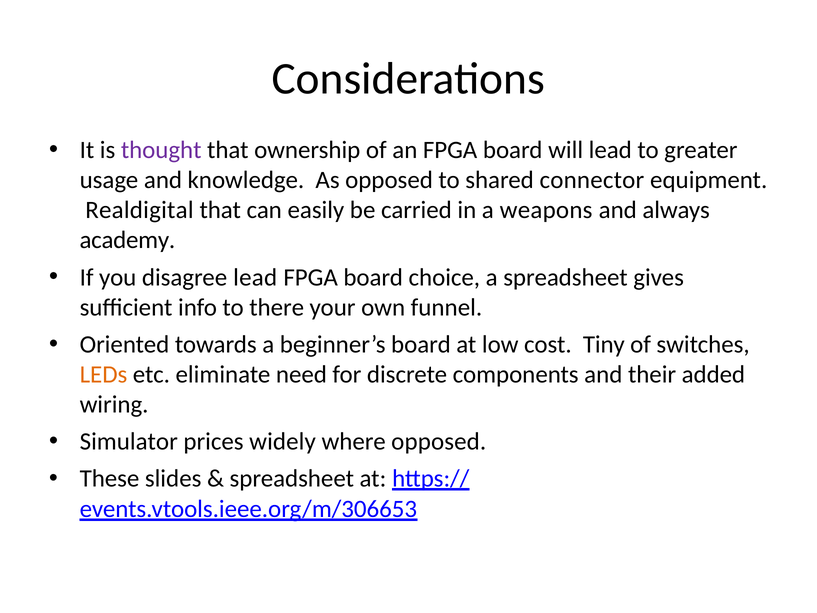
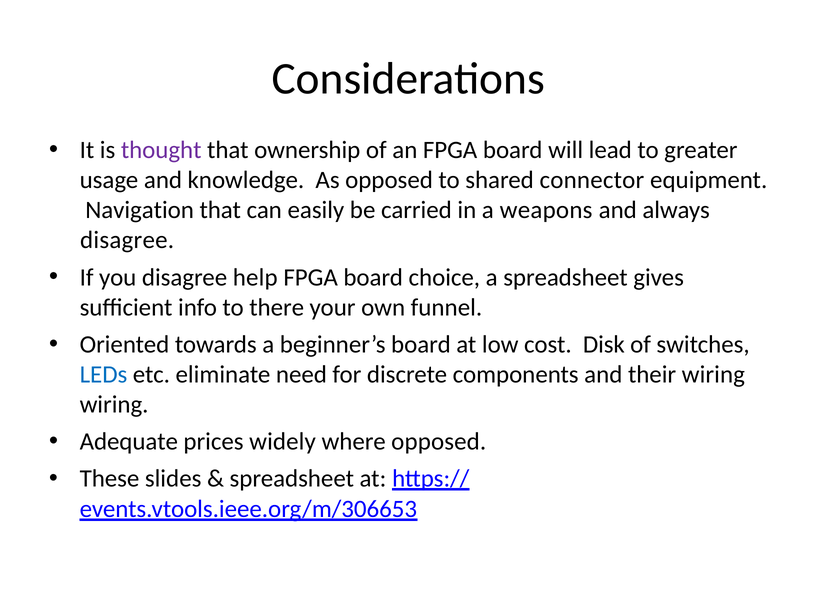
Realdigital: Realdigital -> Navigation (140, 210)
academy: academy -> disagree (127, 240)
disagree lead: lead -> help (255, 277)
Tiny: Tiny -> Disk (604, 344)
LEDs colour: orange -> blue (103, 374)
their added: added -> wiring (713, 374)
Simulator: Simulator -> Adequate (129, 441)
